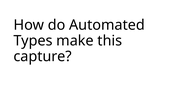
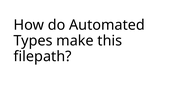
capture: capture -> filepath (43, 56)
